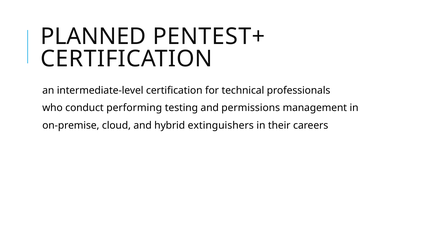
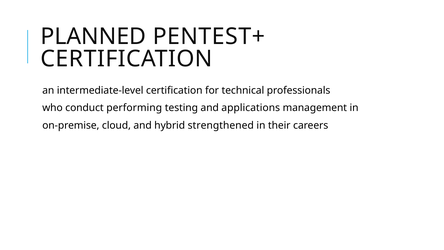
permissions: permissions -> applications (251, 108)
extinguishers: extinguishers -> strengthened (221, 125)
